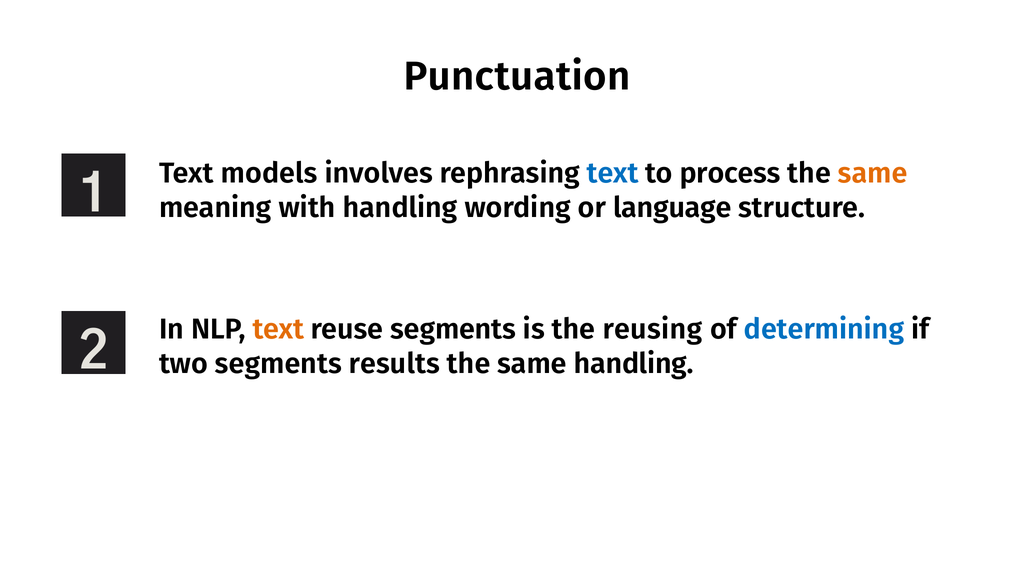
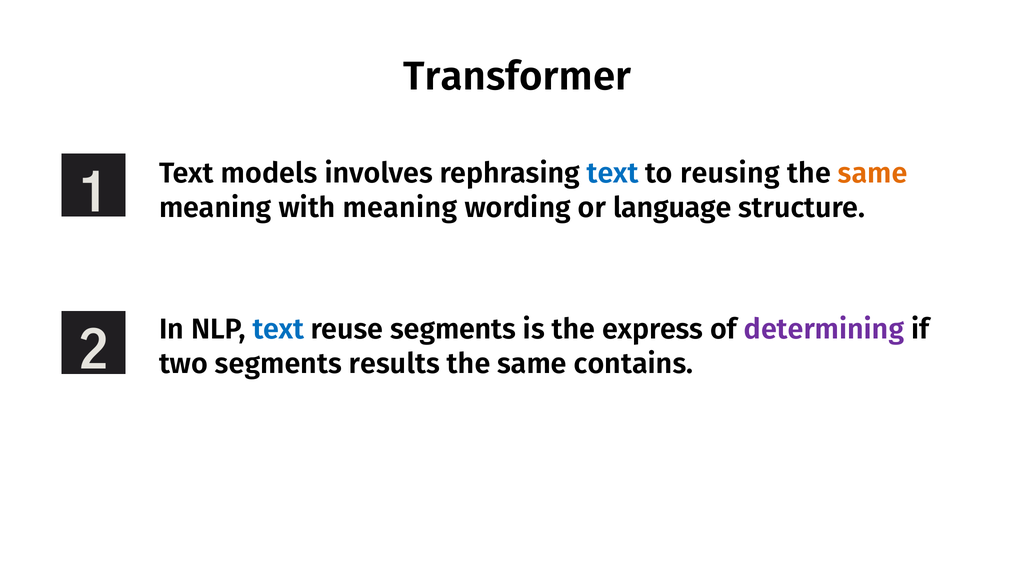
Punctuation: Punctuation -> Transformer (517, 76)
process: process -> reusing (730, 173)
with handling: handling -> meaning (400, 208)
text colour: orange -> blue (278, 329)
reusing: reusing -> express (653, 329)
determining colour: blue -> purple (824, 329)
same handling: handling -> contains (634, 364)
